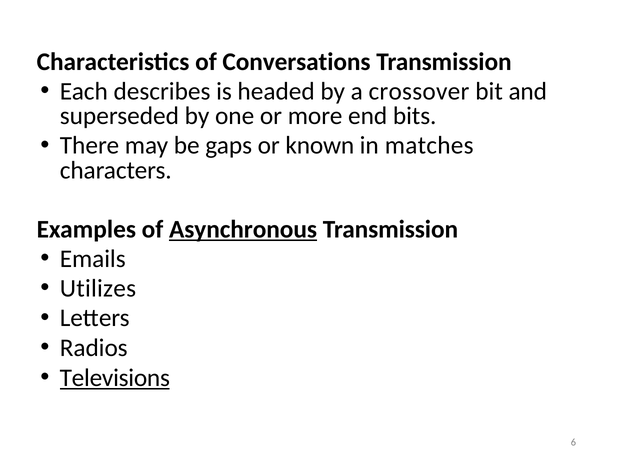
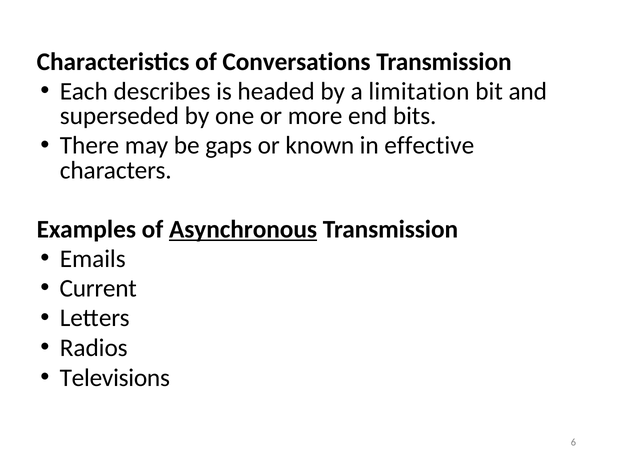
crossover: crossover -> limitation (419, 91)
matches: matches -> effective (429, 145)
Utilizes: Utilizes -> Current (98, 288)
Televisions underline: present -> none (115, 377)
